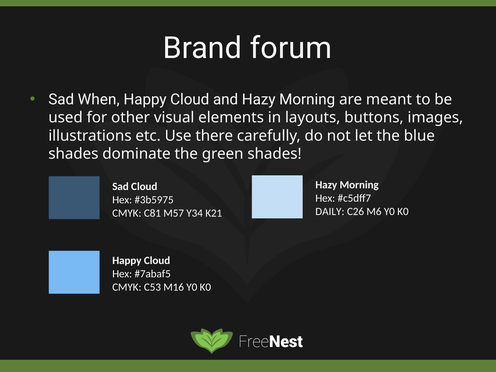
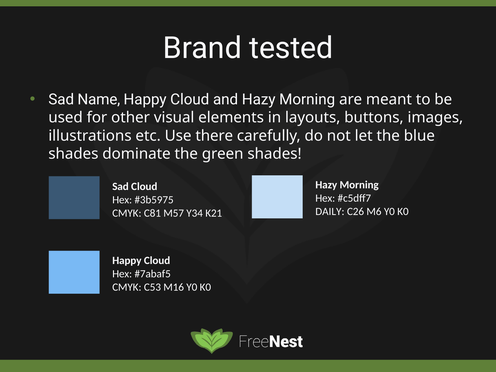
forum: forum -> tested (291, 48)
When: When -> Name (99, 99)
